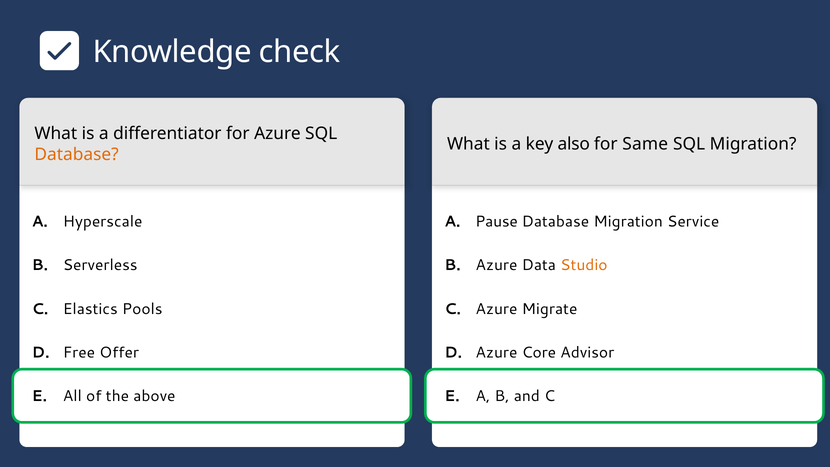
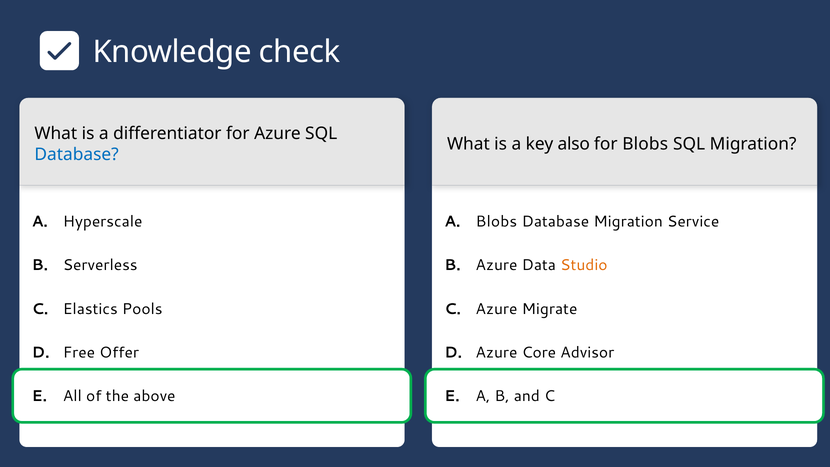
for Same: Same -> Blobs (645, 144)
Database colour: orange -> blue (77, 154)
A Pause: Pause -> Blobs (496, 222)
